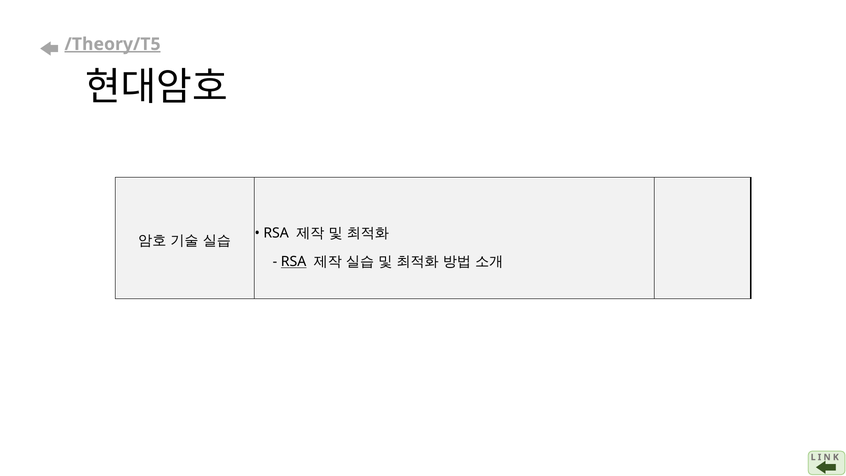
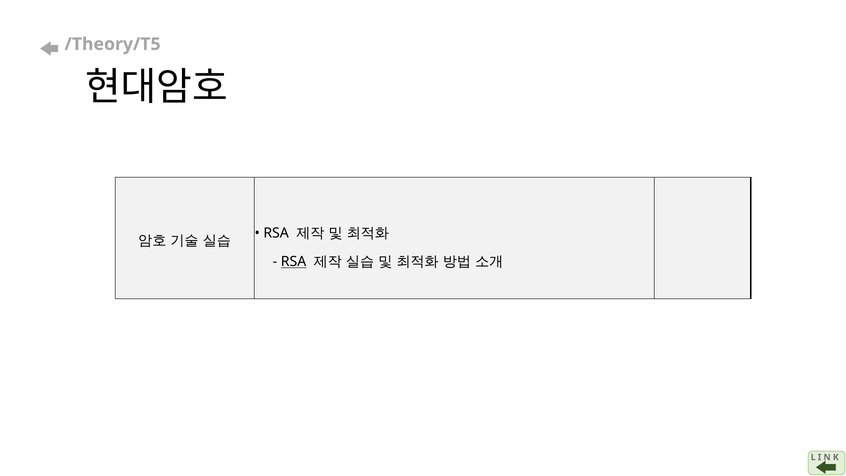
/Theory/T5 underline: present -> none (113, 44)
